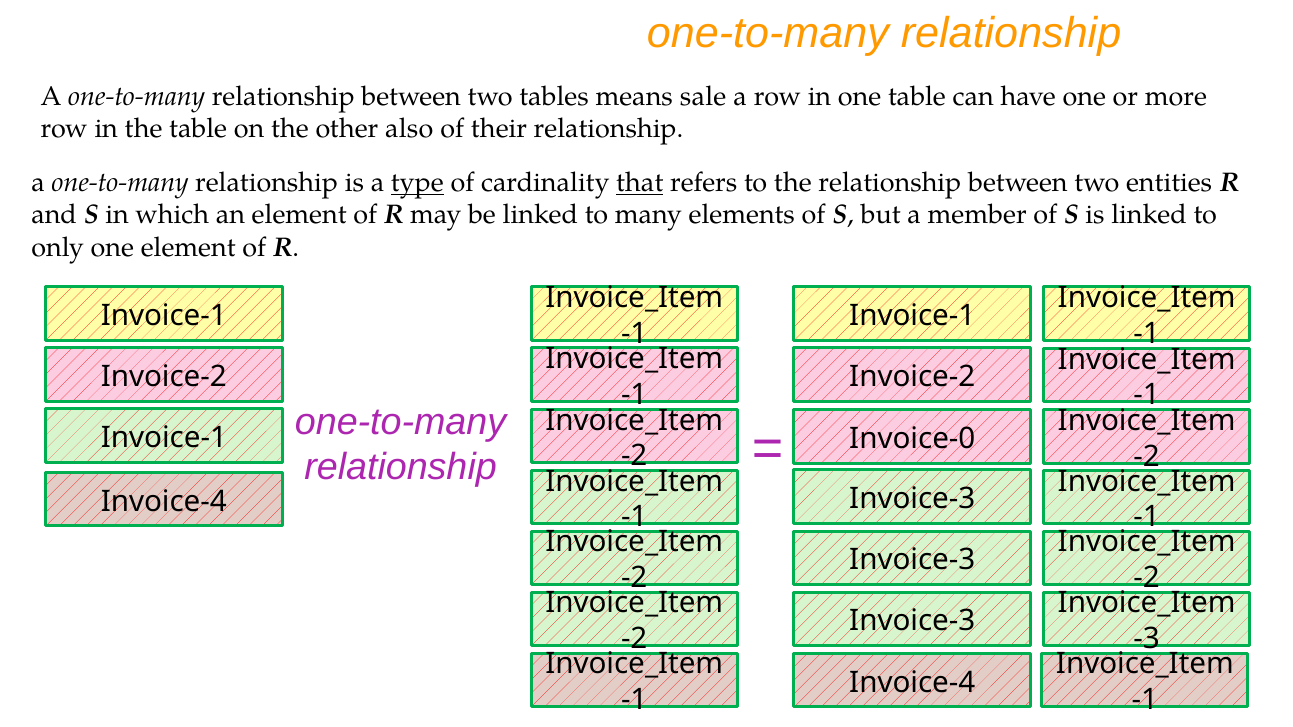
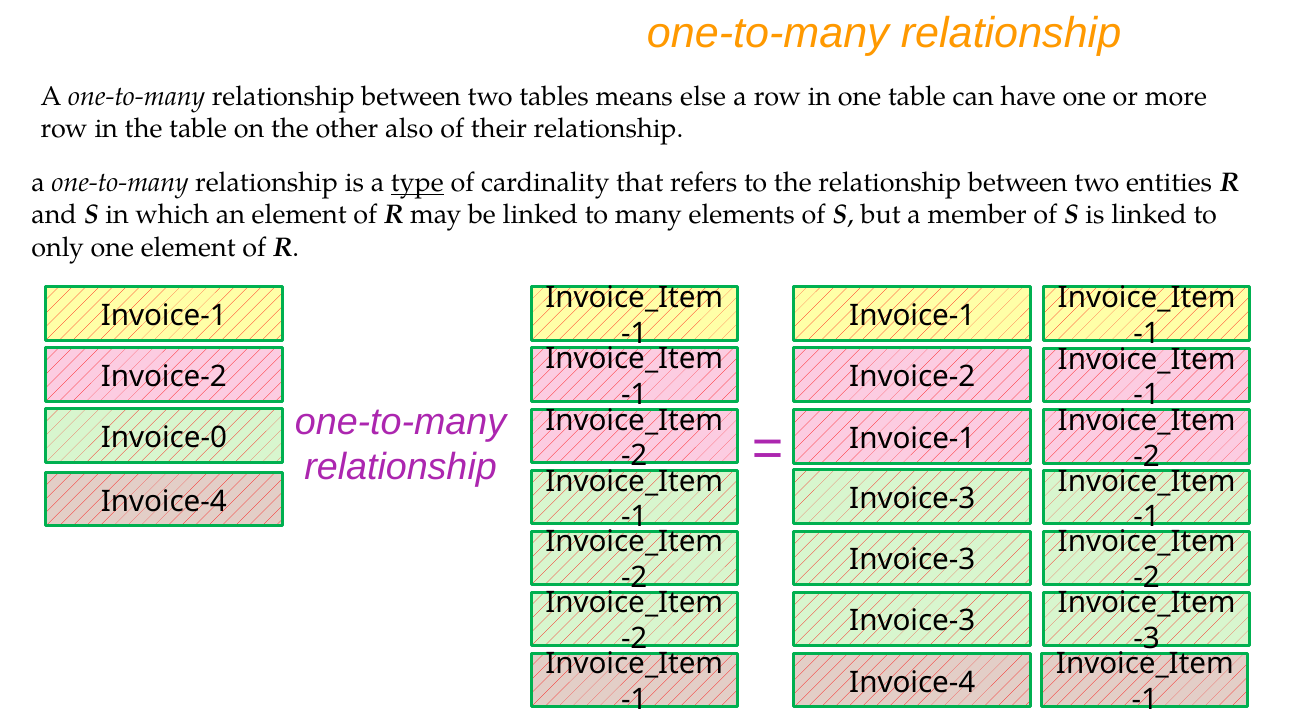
sale: sale -> else (703, 96)
that underline: present -> none (640, 183)
Invoice-1: Invoice-1 -> Invoice-0 (164, 438)
Invoice-0: Invoice-0 -> Invoice-1 (912, 439)
